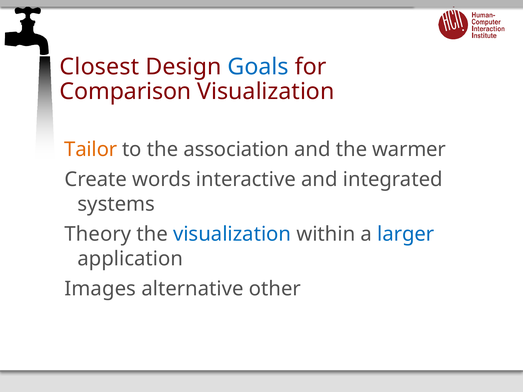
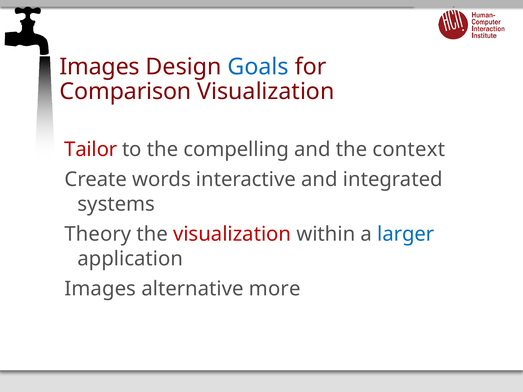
Closest: Closest -> Images (100, 67)
Tailor colour: orange -> red (91, 150)
association: association -> compelling (236, 150)
warmer: warmer -> context (409, 150)
visualization colour: blue -> red (232, 234)
other: other -> more (275, 289)
